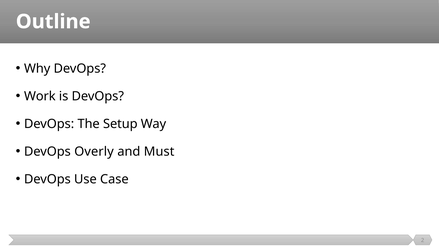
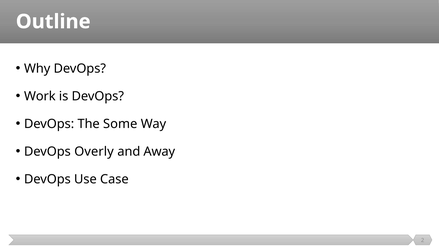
Setup: Setup -> Some (120, 124)
Must: Must -> Away (159, 151)
